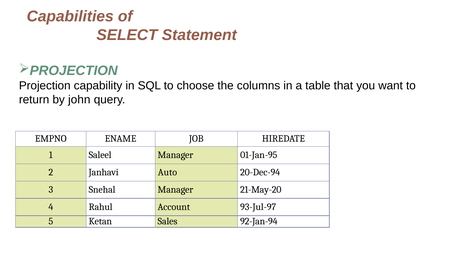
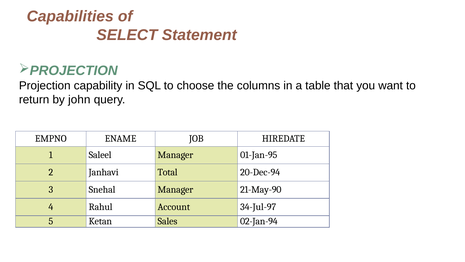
Auto: Auto -> Total (168, 172)
21-May-20: 21-May-20 -> 21-May-90 (261, 189)
93-Jul-97: 93-Jul-97 -> 34-Jul-97 (258, 207)
92-Jan-94: 92-Jan-94 -> 02-Jan-94 (259, 221)
